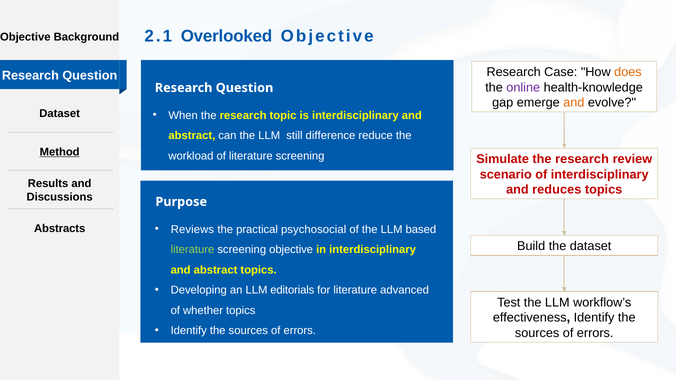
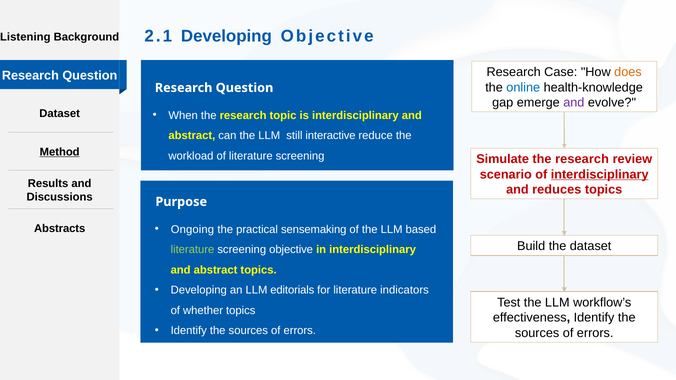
2.1 Overlooked: Overlooked -> Developing (226, 36)
Objective: Objective -> Listening (25, 37)
online colour: purple -> blue (523, 87)
and colour: orange -> purple (574, 103)
difference: difference -> interactive (331, 136)
interdisciplinary underline: none -> present (600, 175)
Reviews: Reviews -> Ongoing (192, 229)
psychosocial: psychosocial -> sensemaking (314, 229)
advanced: advanced -> indicators (404, 290)
